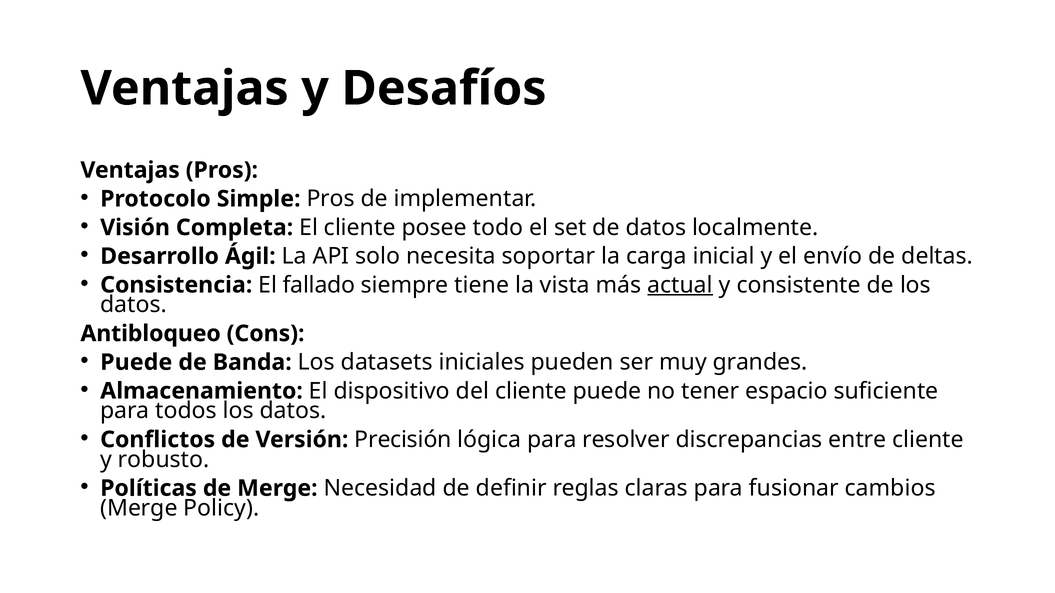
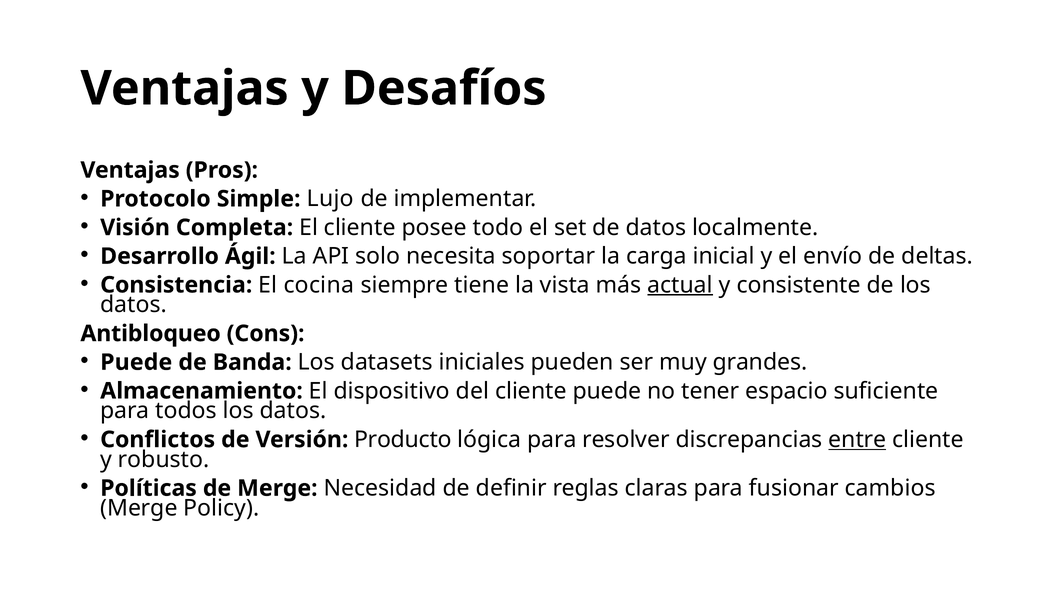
Simple Pros: Pros -> Lujo (330, 199)
fallado: fallado -> cocina (319, 285)
Precisión: Precisión -> Producto (403, 440)
entre underline: none -> present (857, 440)
